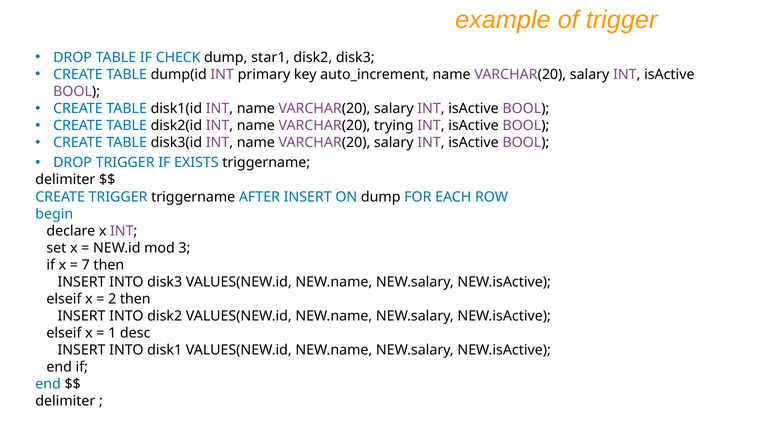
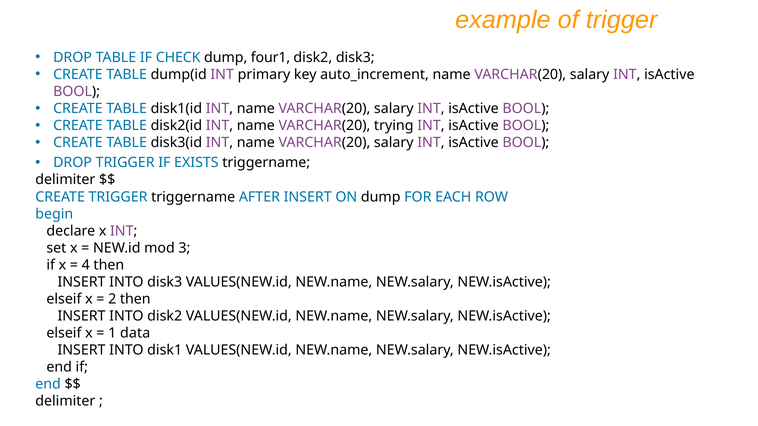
star1: star1 -> four1 (271, 58)
7: 7 -> 4 (86, 265)
desc: desc -> data (135, 333)
